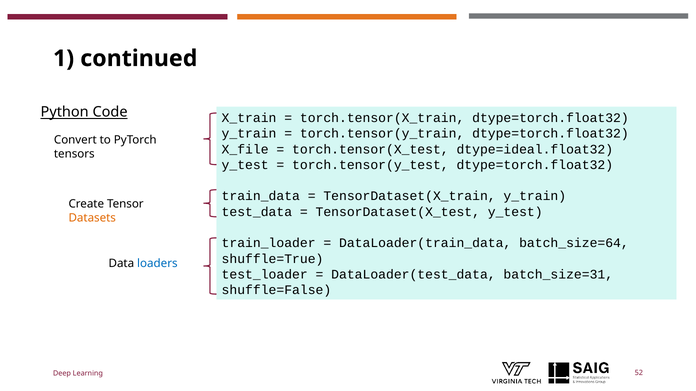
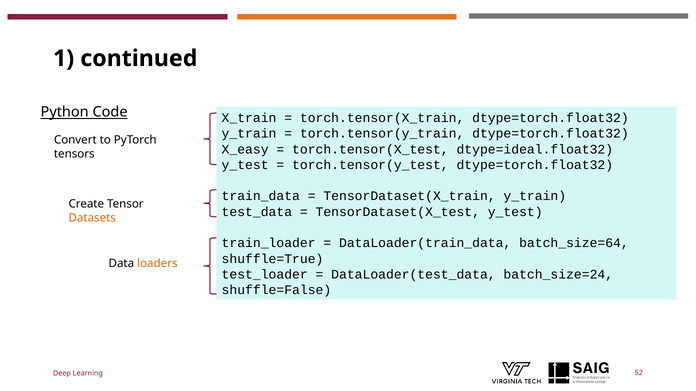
X_file: X_file -> X_easy (245, 149)
loaders colour: blue -> orange (157, 264)
batch_size=31: batch_size=31 -> batch_size=24 (558, 275)
